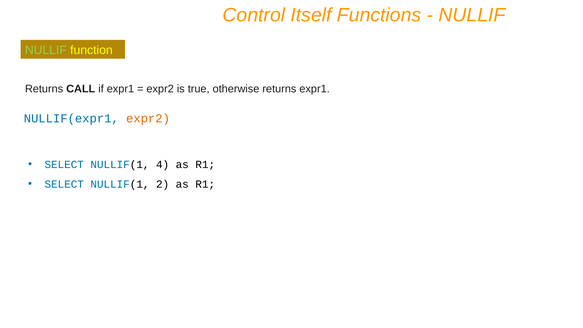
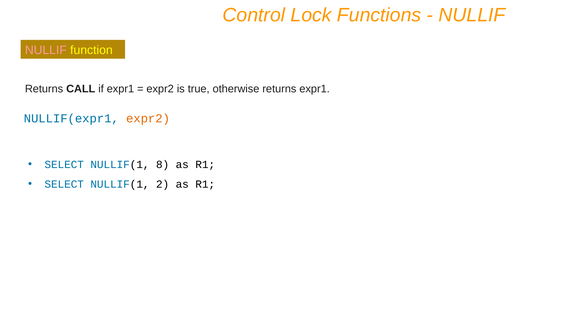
Itself: Itself -> Lock (311, 15)
NULLIF colour: light green -> pink (46, 50)
4: 4 -> 8 (163, 164)
